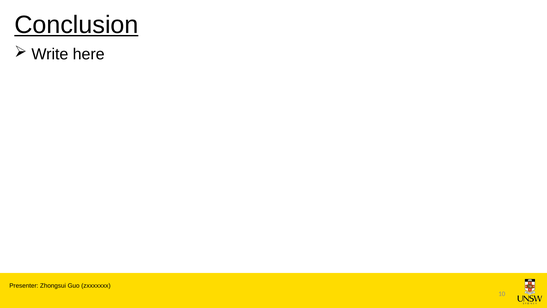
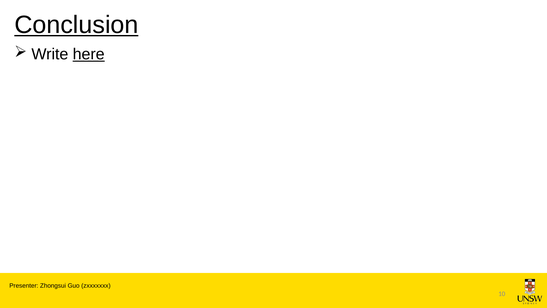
here underline: none -> present (89, 54)
